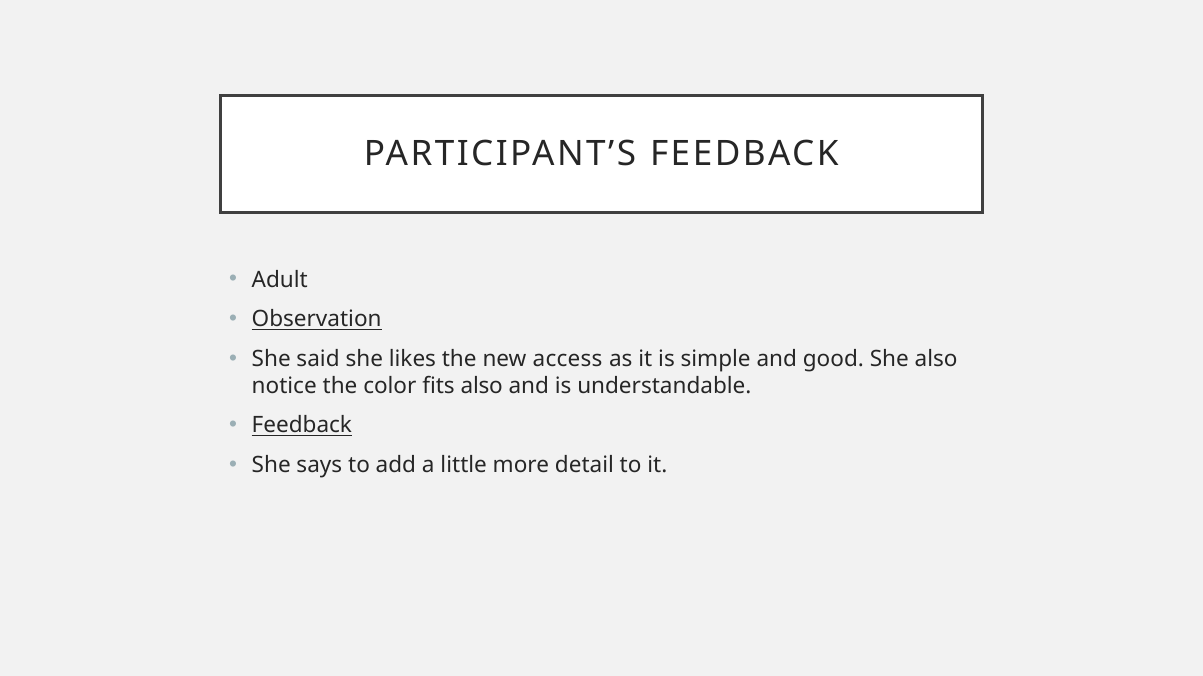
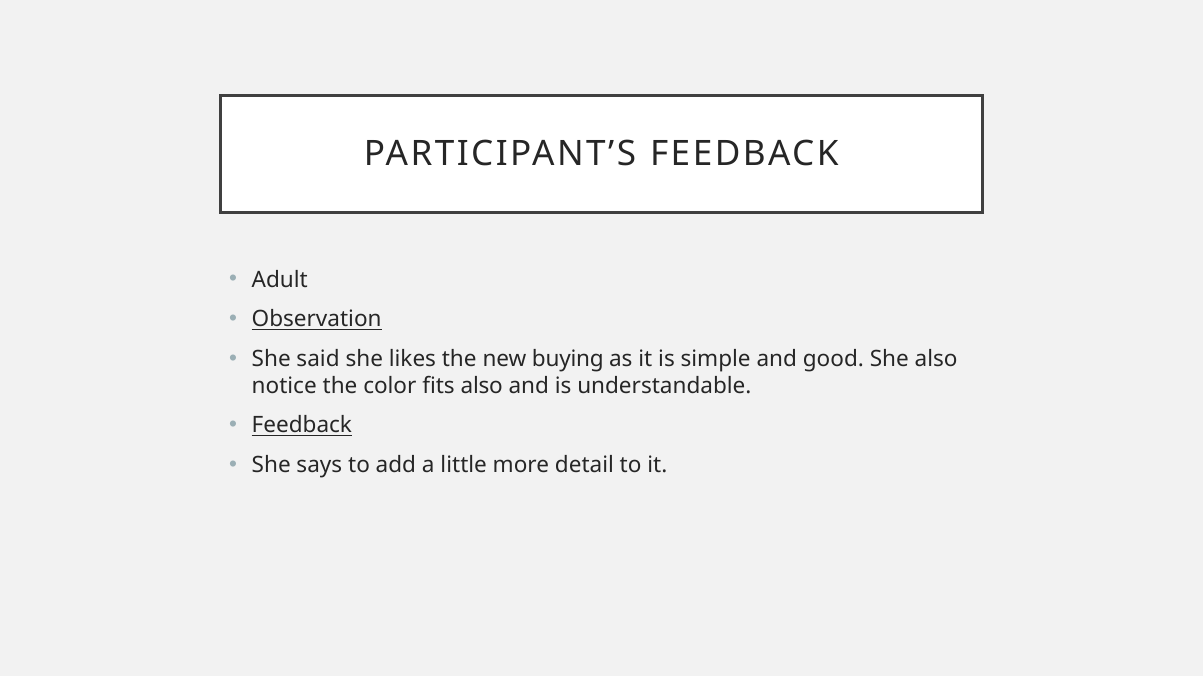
access: access -> buying (568, 359)
